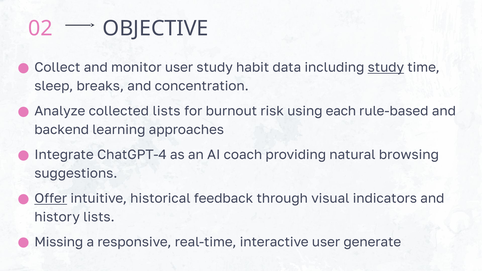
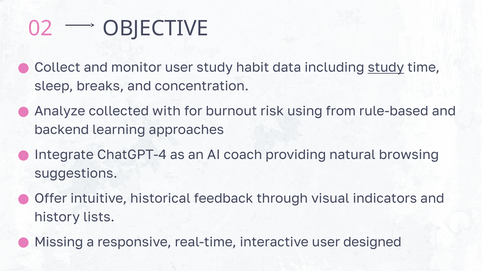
collected lists: lists -> with (167, 111)
each: each -> from (341, 111)
Offer underline: present -> none (51, 199)
generate: generate -> designed (372, 242)
